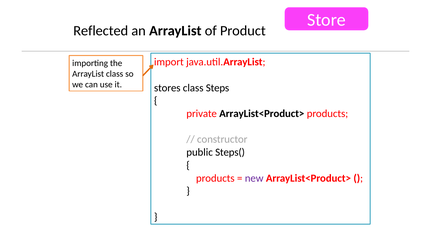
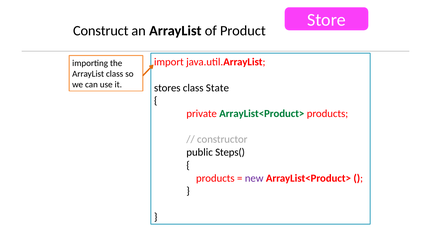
Reflected: Reflected -> Construct (101, 31)
Steps: Steps -> State (217, 88)
ArrayList<Product> colour: black -> green (262, 114)
